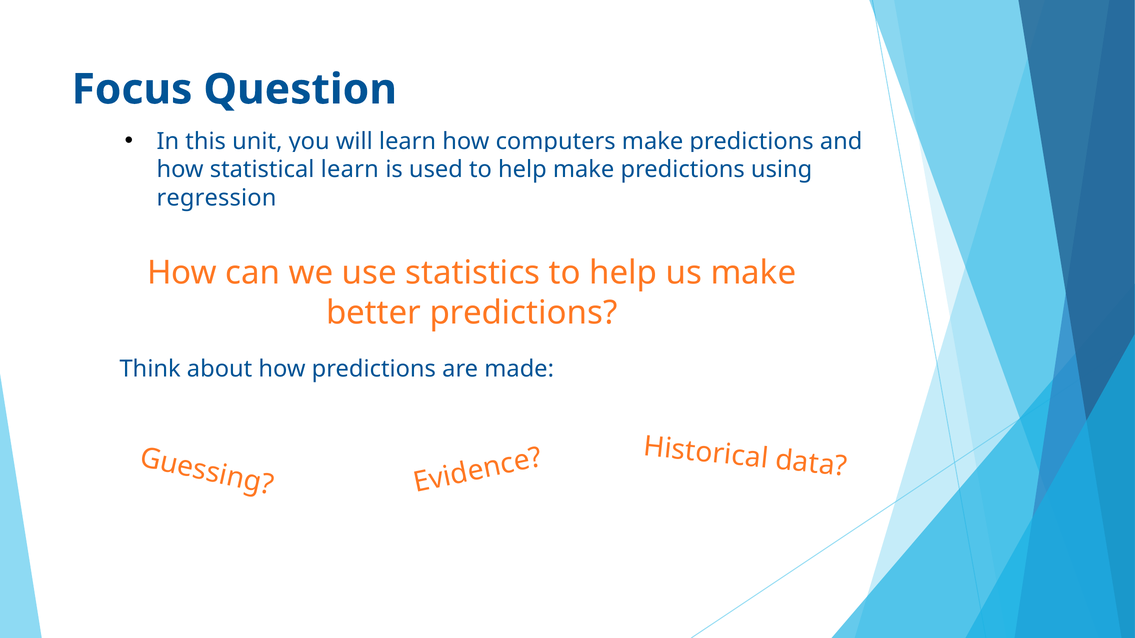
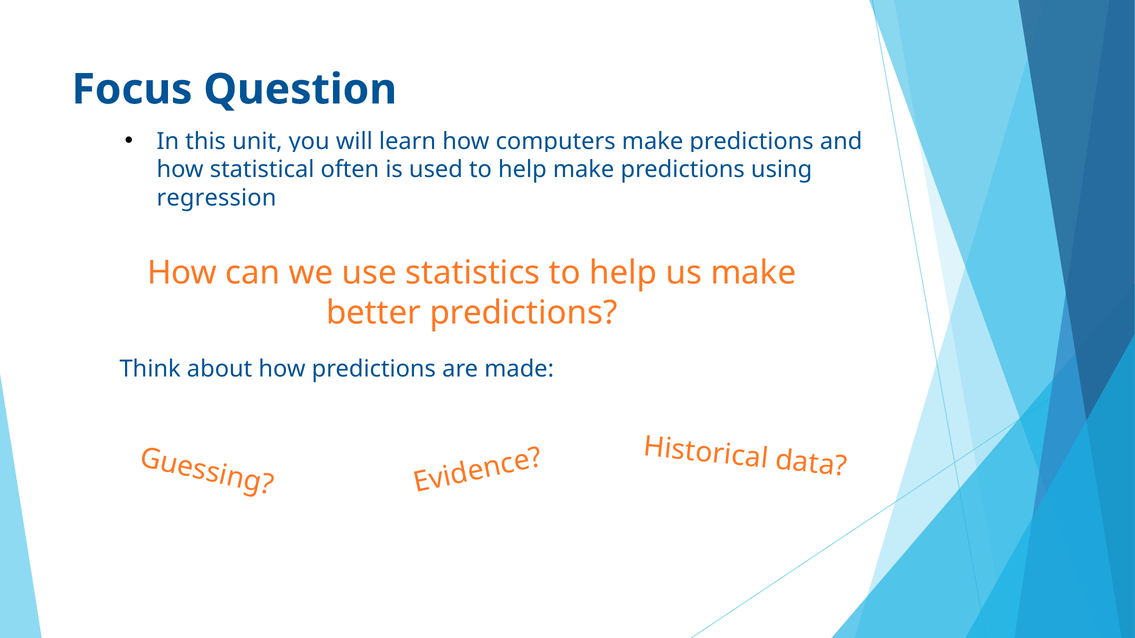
learn: learn -> often (350, 170)
